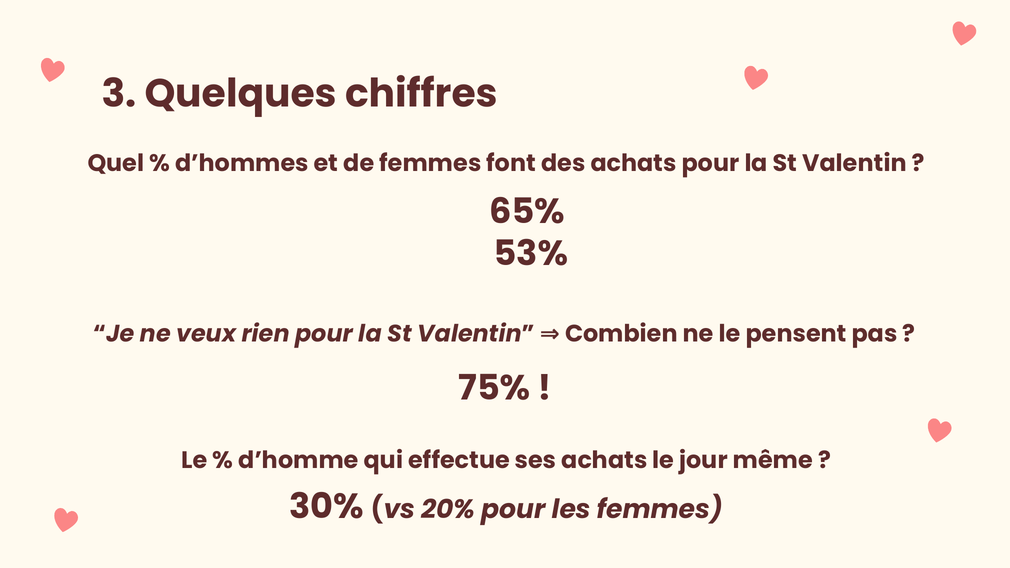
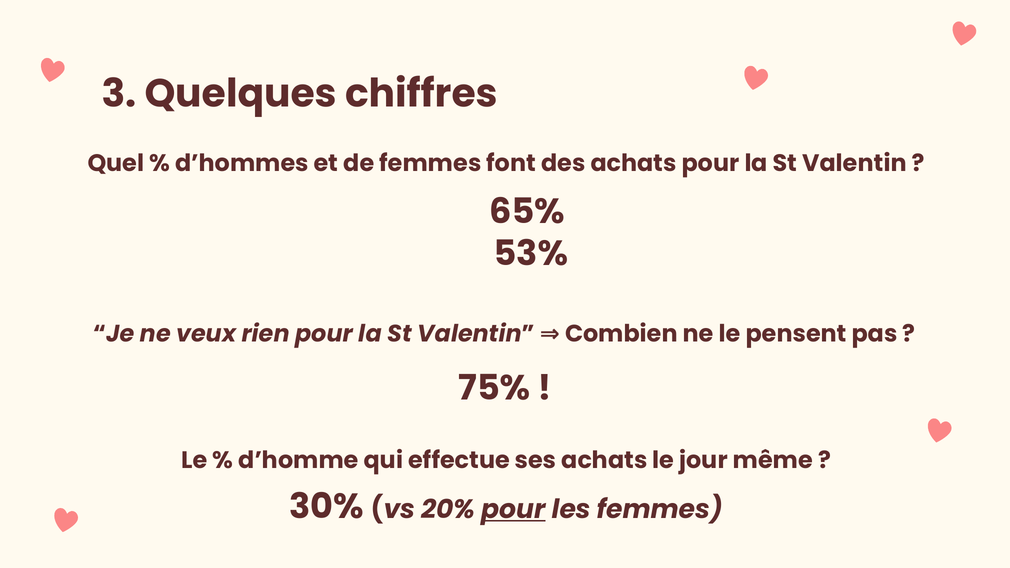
pour underline: none -> present (513, 509)
